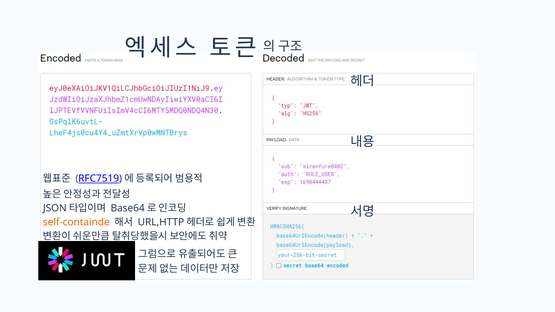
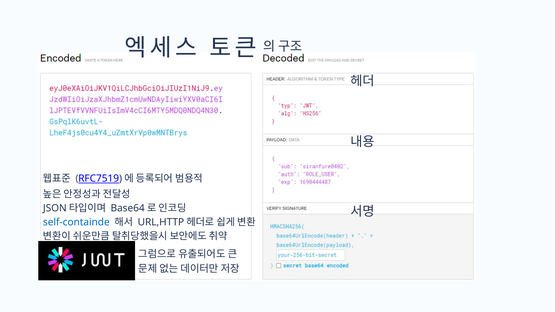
self-containde colour: orange -> blue (76, 222)
